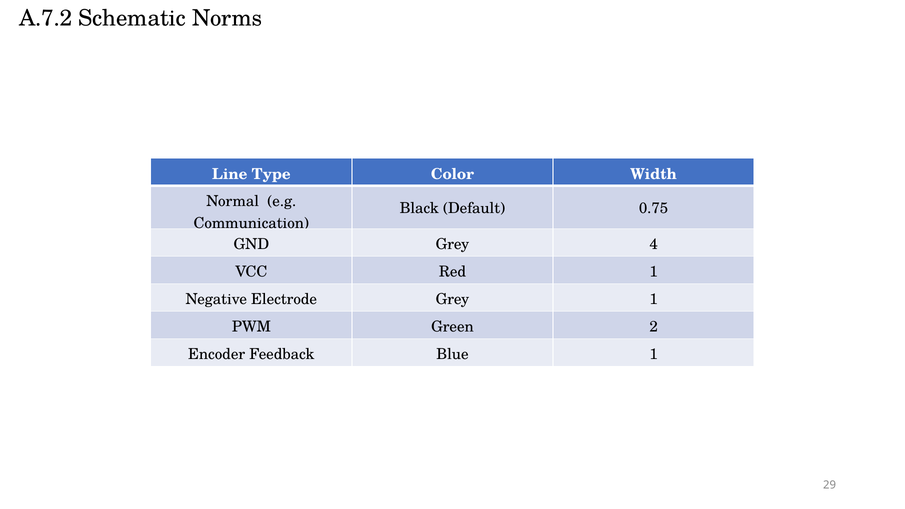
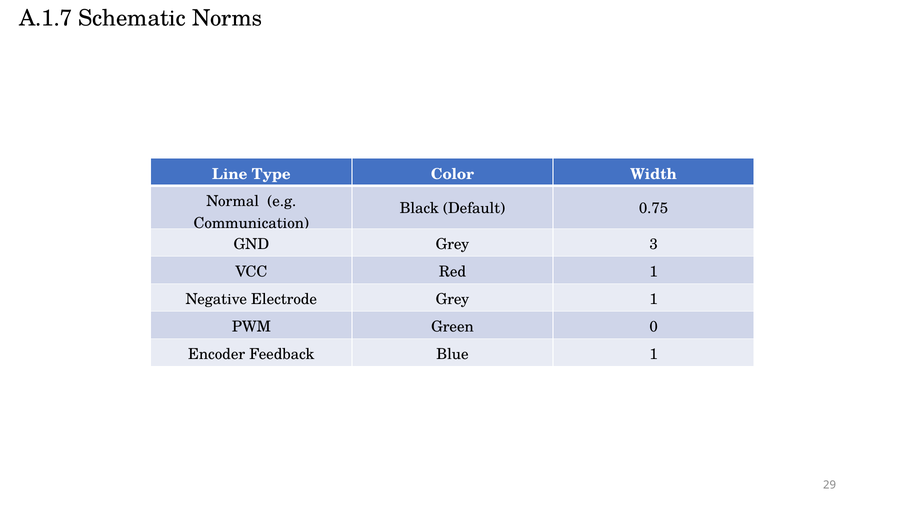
A.7.2: A.7.2 -> A.1.7 (46, 18)
4: 4 -> 3 (654, 244)
2: 2 -> 0 (654, 327)
